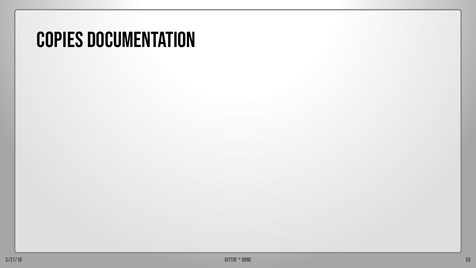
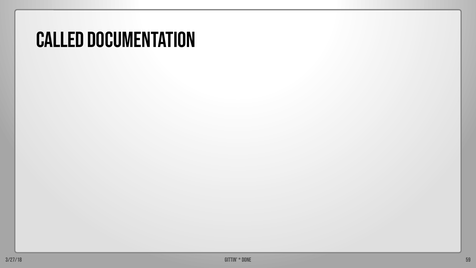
COPIES: COPIES -> CALLED (60, 40)
